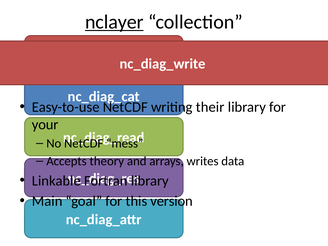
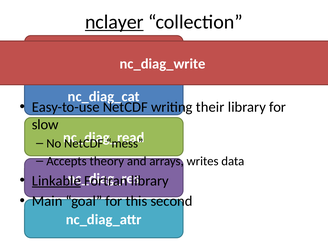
your: your -> slow (45, 125)
Linkable underline: none -> present (56, 181)
version: version -> second (172, 201)
